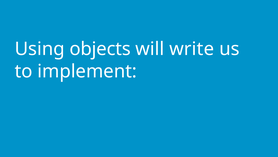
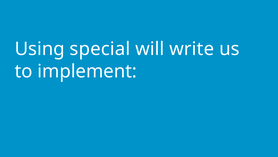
objects: objects -> special (100, 49)
